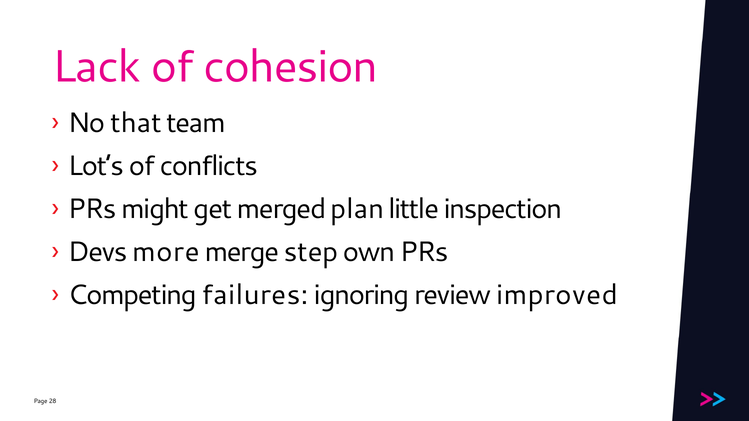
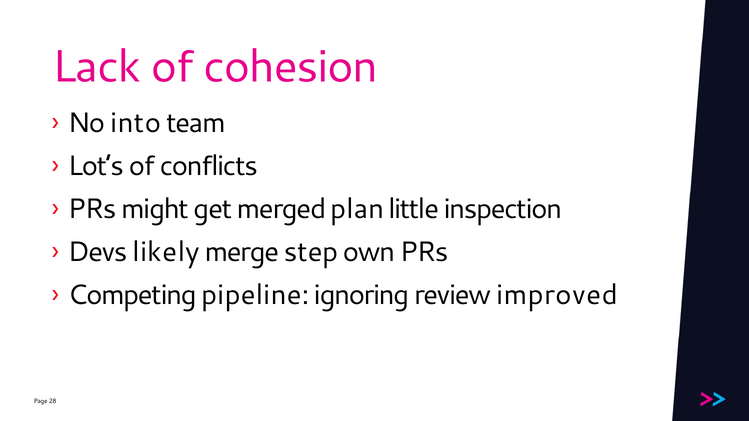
that: that -> into (136, 123)
more: more -> likely (166, 252)
failures: failures -> pipeline (255, 295)
